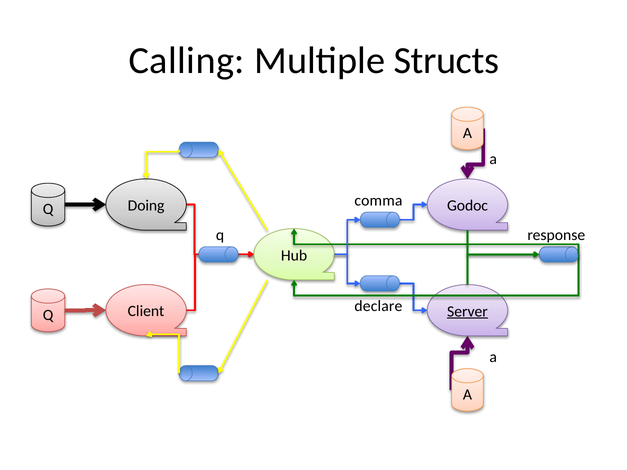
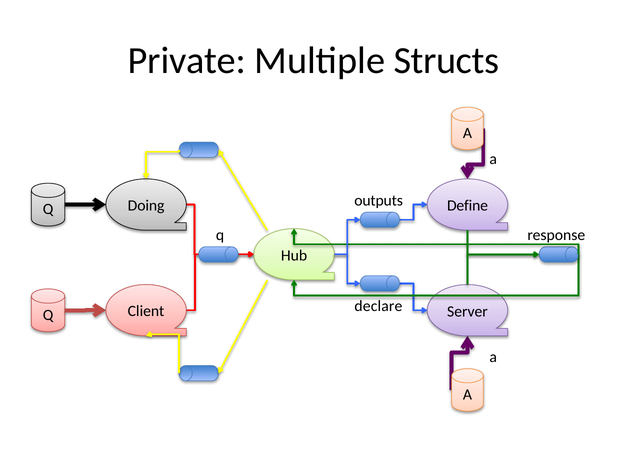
Calling: Calling -> Private (187, 61)
comma: comma -> outputs (379, 201)
Godoc: Godoc -> Define (468, 206)
Server underline: present -> none (467, 312)
